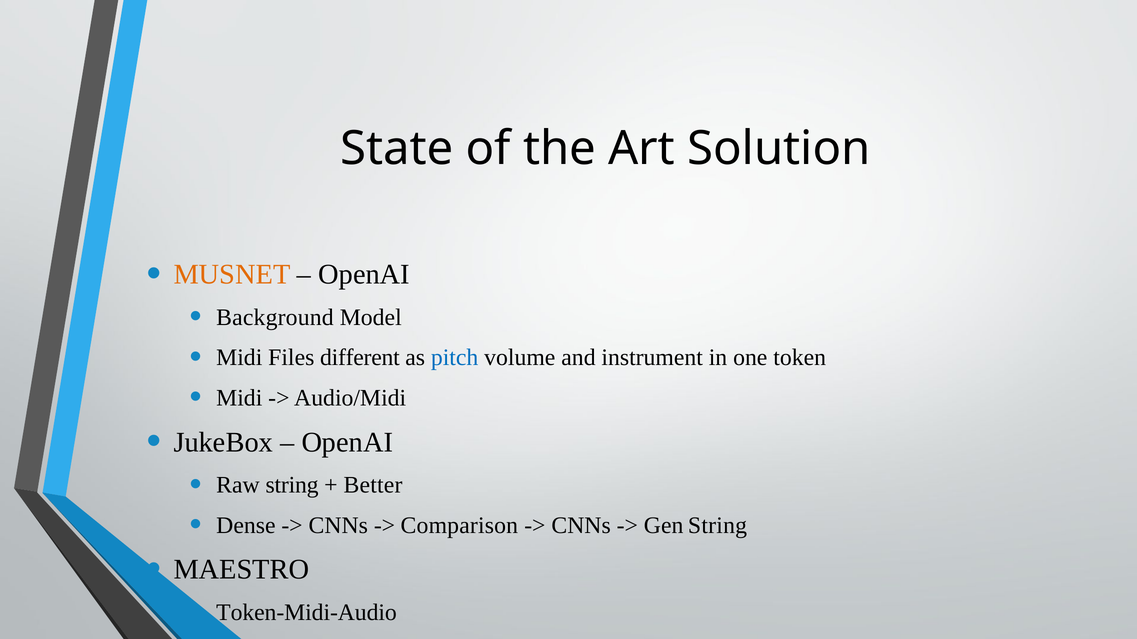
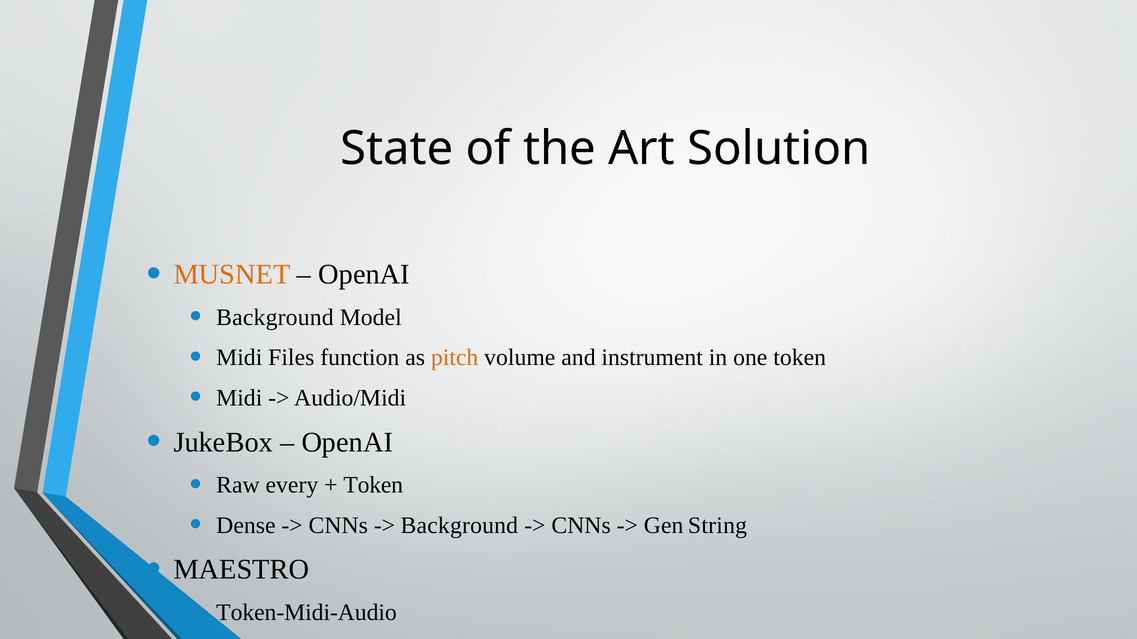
different: different -> function (360, 358)
pitch colour: blue -> orange (455, 358)
Raw string: string -> every (292, 485)
Better: Better -> Token (373, 485)
Comparison: Comparison -> Background (459, 526)
